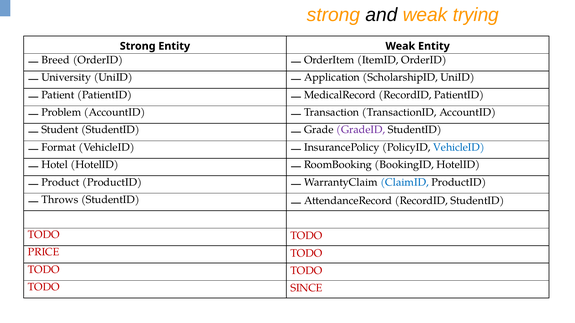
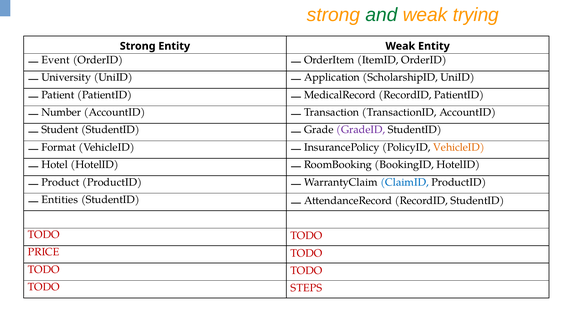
and colour: black -> green (381, 15)
Breed: Breed -> Event (56, 60)
Problem: Problem -> Number (61, 112)
VehicleID colour: blue -> orange (459, 147)
Throws: Throws -> Entities (60, 200)
SINCE: SINCE -> STEPS (306, 288)
